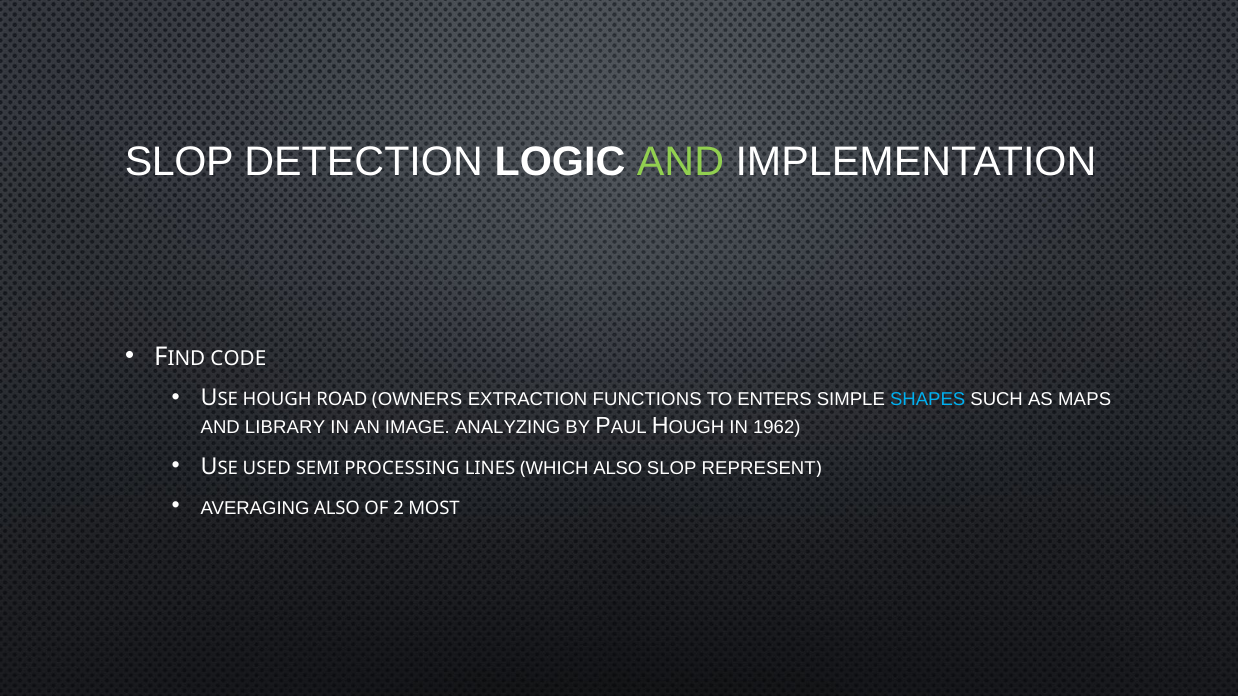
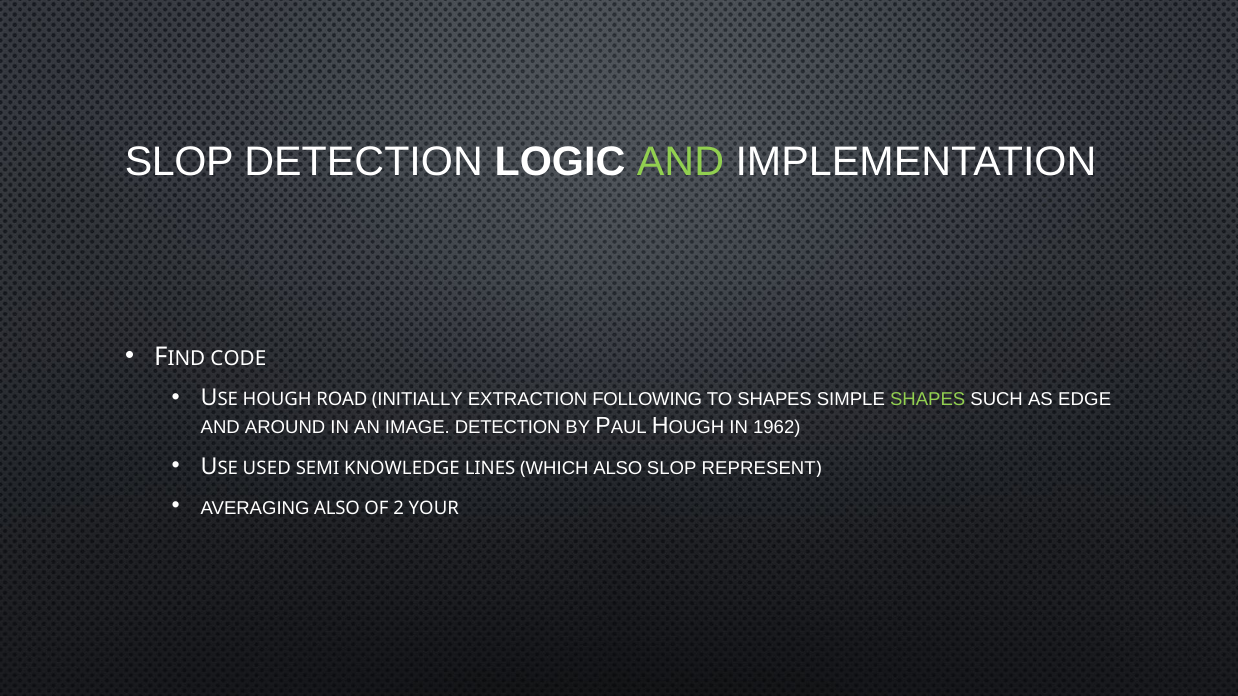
OWNERS: OWNERS -> INITIALLY (420, 400)
FUNCTIONS: FUNCTIONS -> FOLLOWING (647, 400)
TO ENTERS: ENTERS -> SHAPES (775, 400)
SHAPES colour: light blue -> light green (928, 400)
MAPS: MAPS -> EDGE (1085, 400)
LIBRARY: LIBRARY -> AROUND (285, 428)
IMAGE ANALYZING: ANALYZING -> DETECTION (508, 428)
PROCESSING: PROCESSING -> KNOWLEDGE (402, 468)
MOST: MOST -> YOUR (434, 508)
